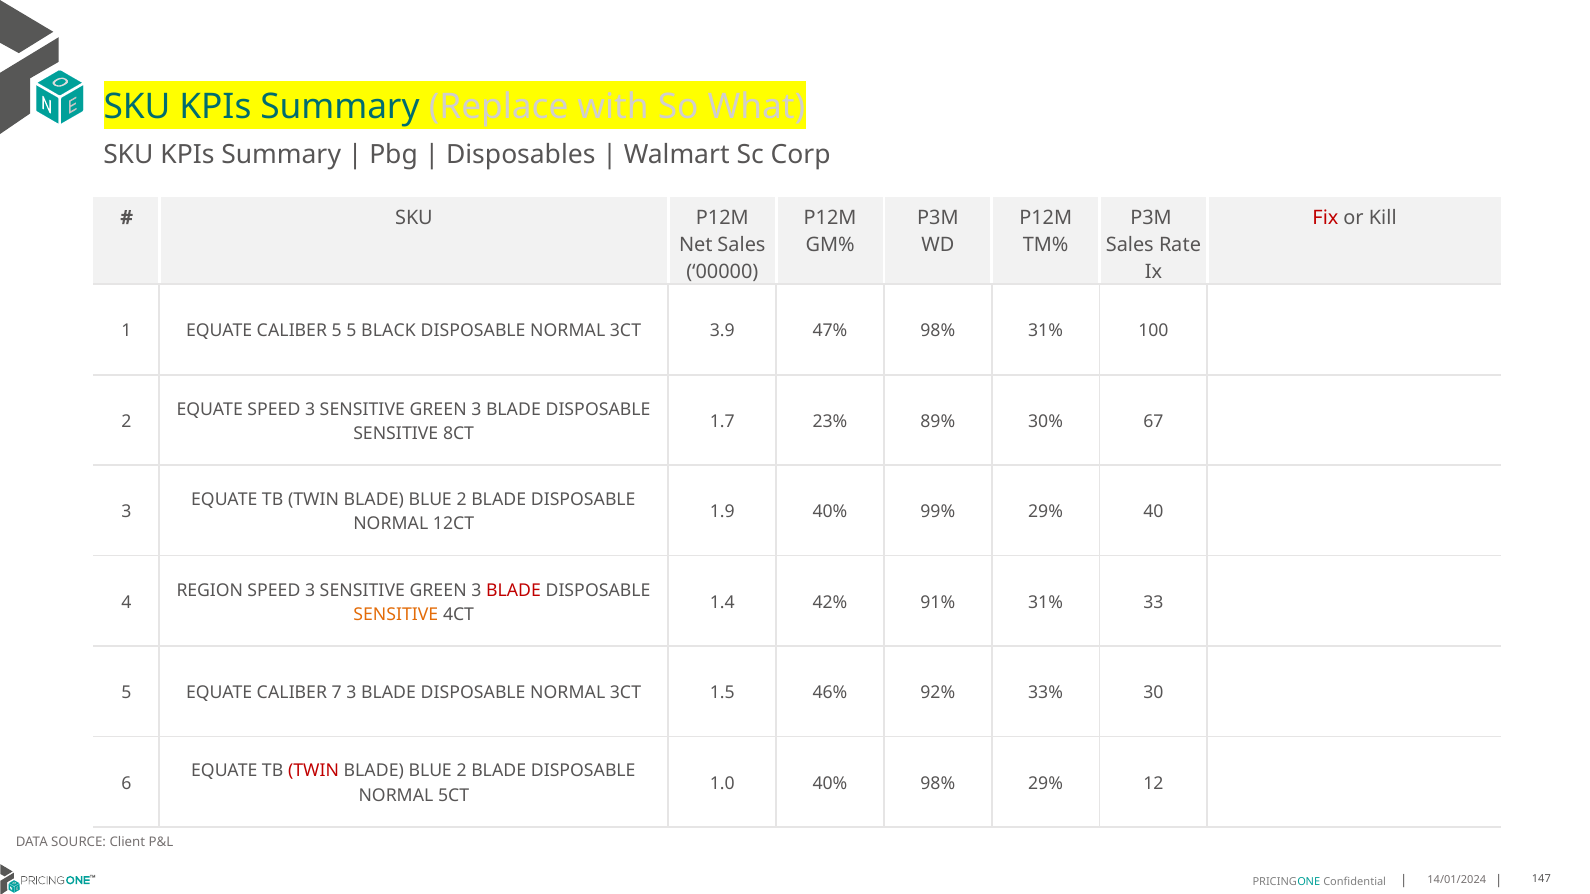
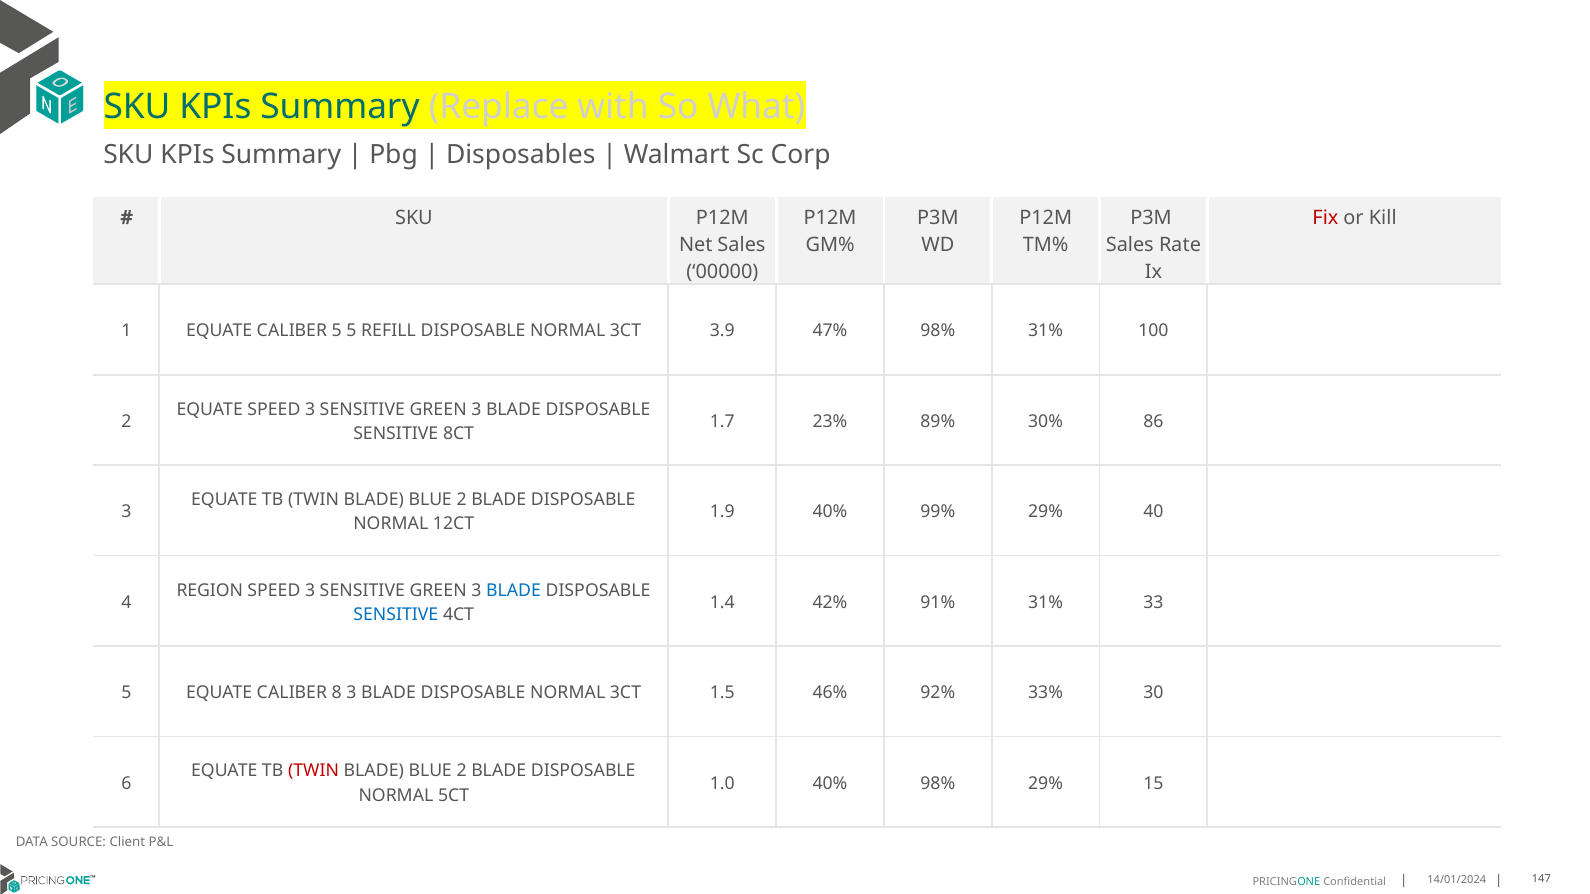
BLACK: BLACK -> REFILL (389, 331)
67: 67 -> 86 (1153, 422)
BLADE colour: red -> blue (513, 590)
SENSITIVE colour: orange -> blue (396, 615)
7: 7 -> 8 (337, 693)
12: 12 -> 15 (1153, 784)
